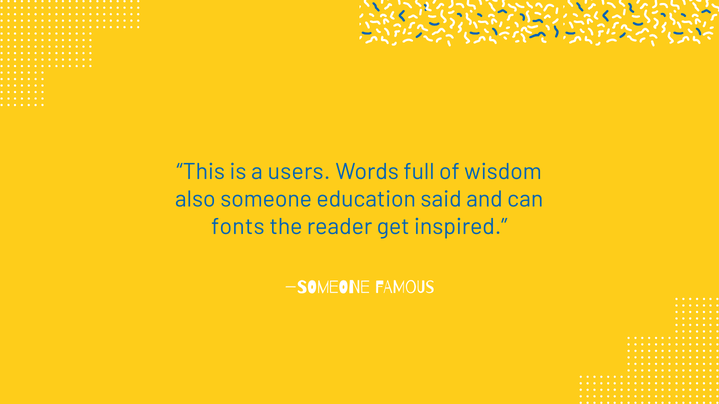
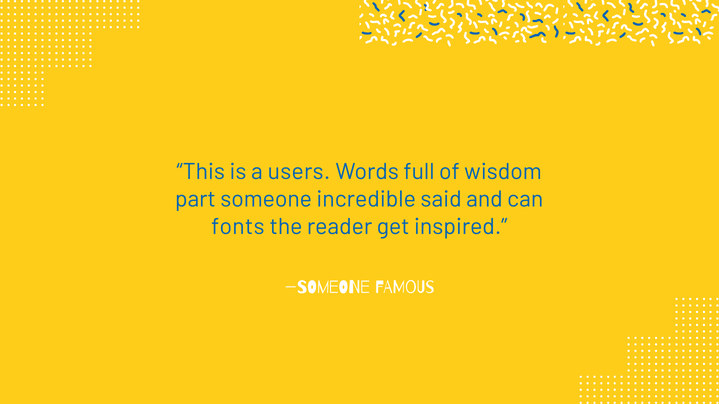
also: also -> part (195, 199)
education: education -> incredible (366, 199)
